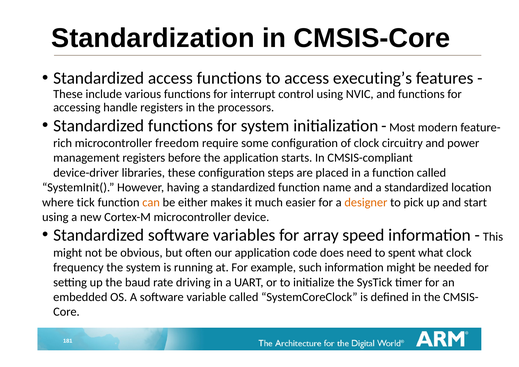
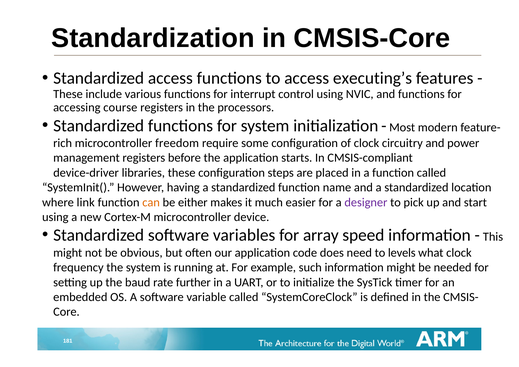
handle: handle -> course (120, 107)
tick: tick -> link (86, 202)
designer colour: orange -> purple (366, 202)
spent: spent -> levels (402, 252)
driving: driving -> further (193, 282)
